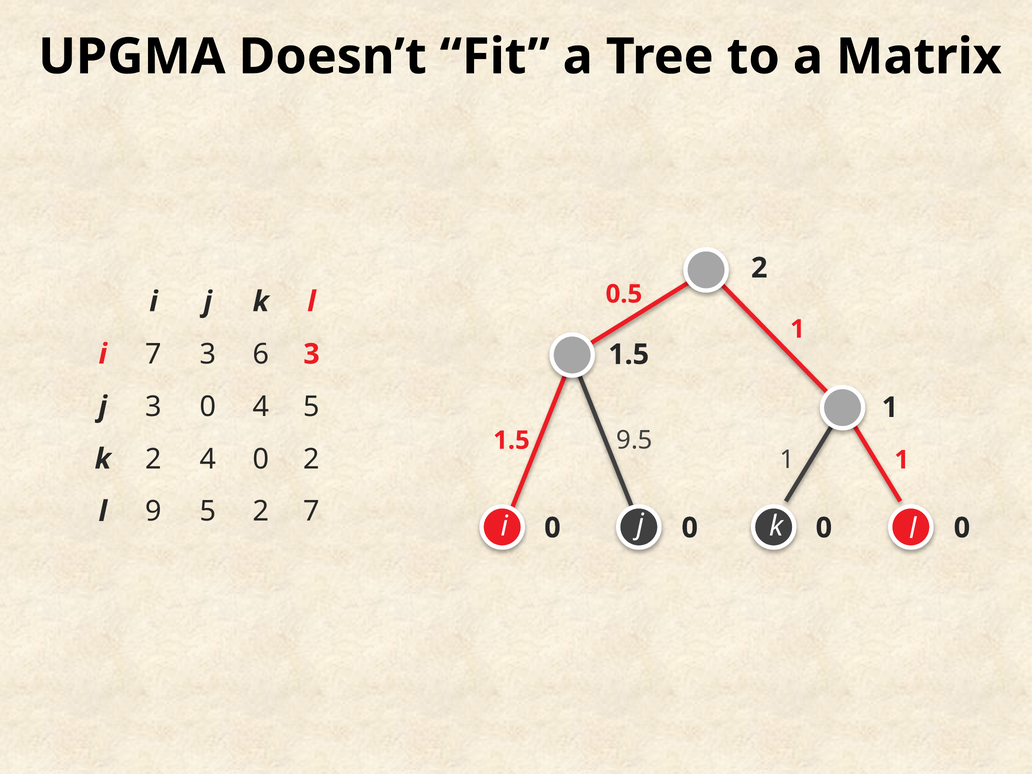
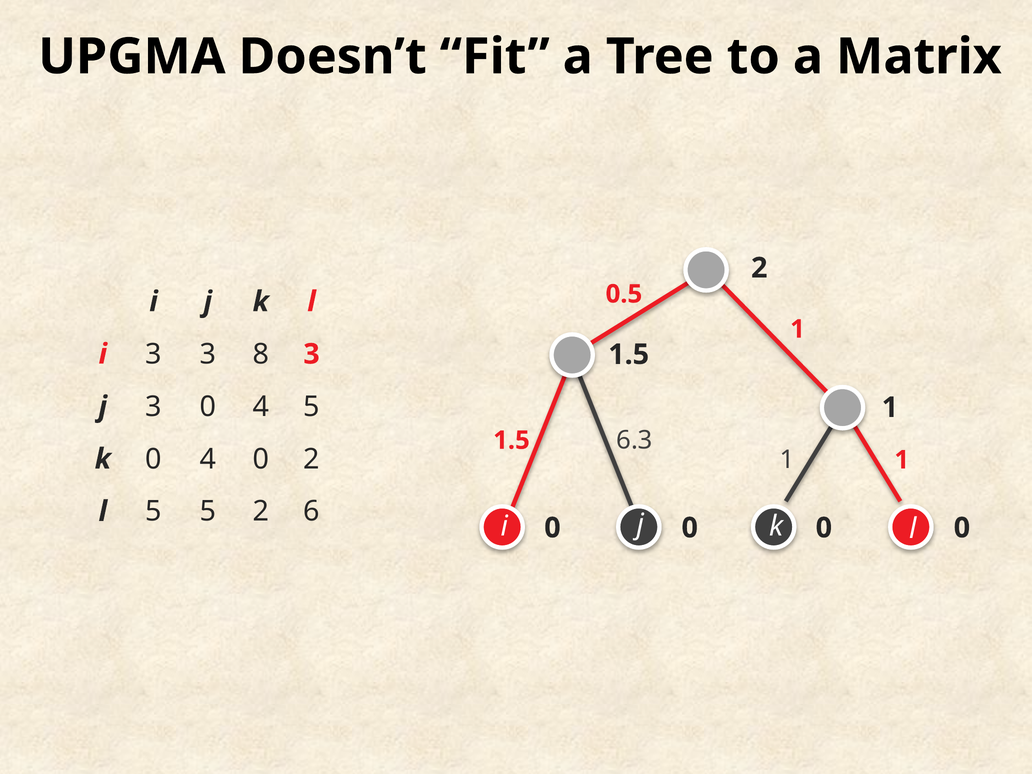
i 7: 7 -> 3 (154, 354)
6: 6 -> 8 (261, 354)
9.5: 9.5 -> 6.3 (635, 440)
k 2: 2 -> 0 (154, 459)
l 9: 9 -> 5 (154, 511)
2 7: 7 -> 6 (312, 511)
